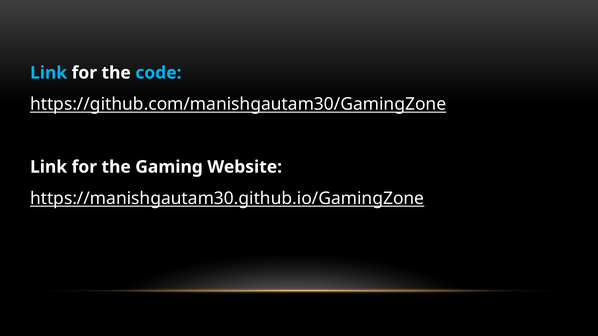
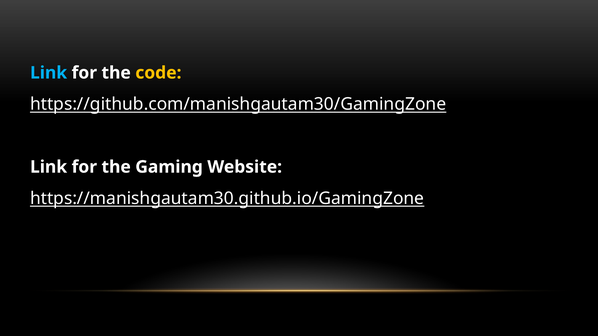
code colour: light blue -> yellow (158, 73)
